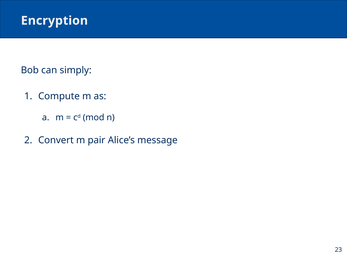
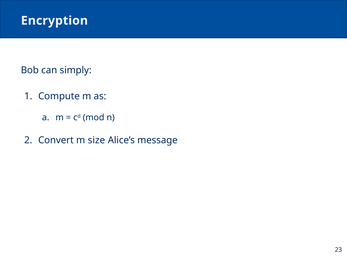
pair: pair -> size (96, 140)
